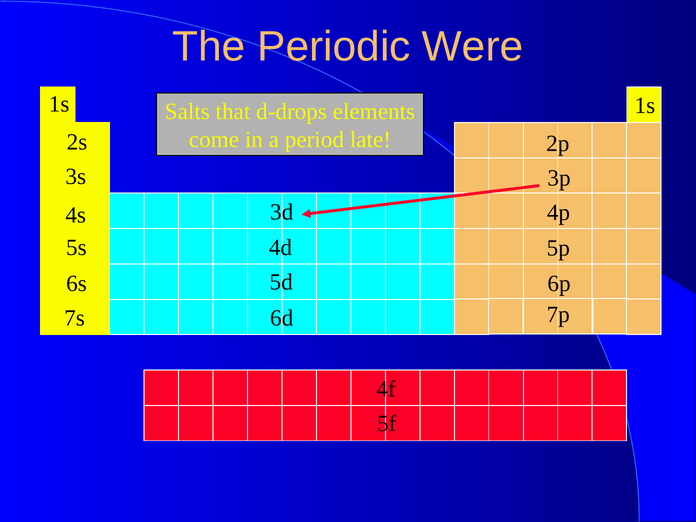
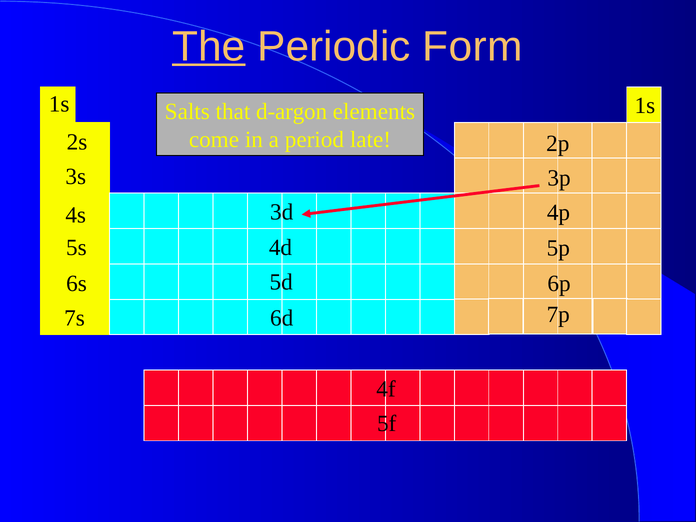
The underline: none -> present (209, 46)
Were: Were -> Form (472, 46)
d-drops: d-drops -> d-argon (292, 112)
